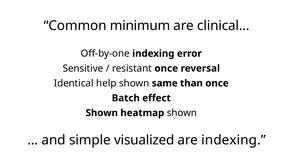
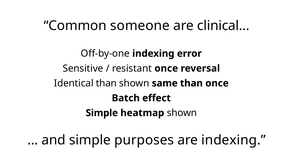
minimum: minimum -> someone (140, 26)
Identical help: help -> than (106, 83)
Shown: Shown -> Simple (102, 113)
visualized: visualized -> purposes (144, 140)
